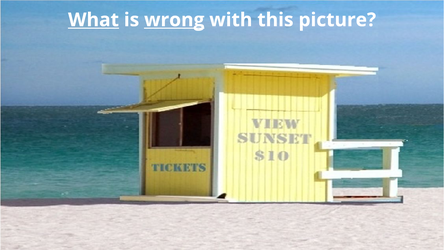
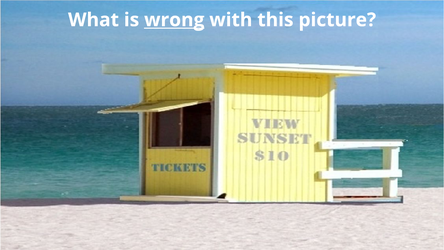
What underline: present -> none (93, 20)
